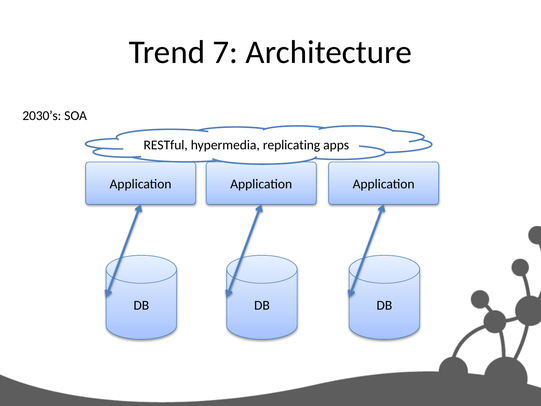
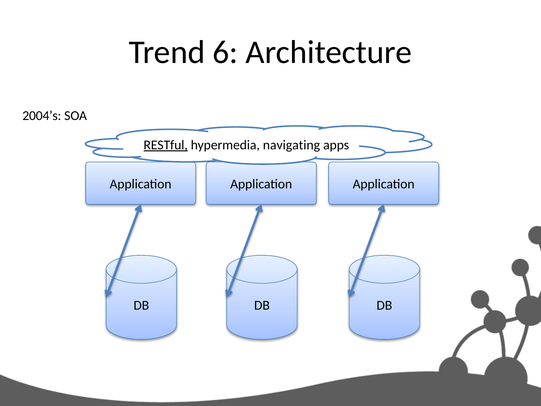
7: 7 -> 6 (225, 52)
2030’s: 2030’s -> 2004’s (42, 116)
RESTful underline: none -> present (166, 145)
replicating: replicating -> navigating (291, 145)
